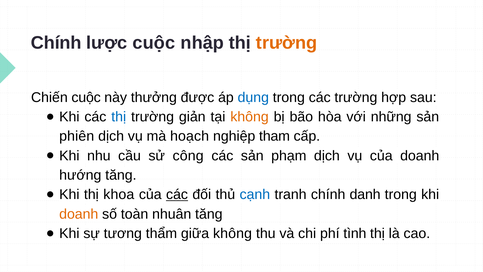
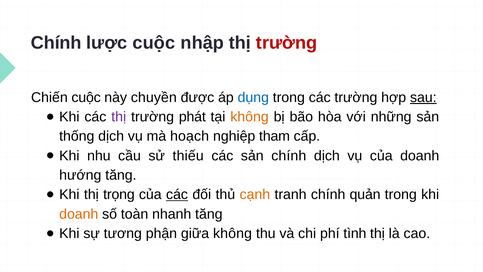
trường colour: orange -> red (287, 43)
thưởng: thưởng -> chuyền (154, 97)
sau underline: none -> present (423, 97)
thị colour: blue -> purple (119, 117)
giản: giản -> phát (192, 117)
phiên: phiên -> thống (77, 136)
công: công -> thiếu (188, 156)
sản phạm: phạm -> chính (289, 156)
khoa: khoa -> trọng (119, 194)
cạnh colour: blue -> orange (255, 194)
danh: danh -> quản (365, 194)
nhuân: nhuân -> nhanh (172, 214)
thẩm: thẩm -> phận (161, 233)
